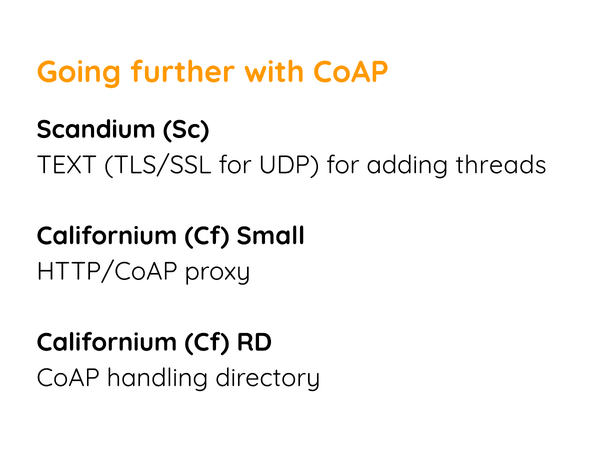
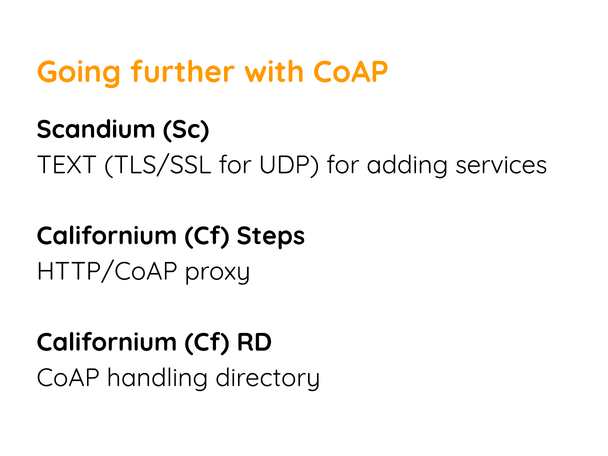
threads: threads -> services (501, 165)
Small: Small -> Steps (271, 236)
